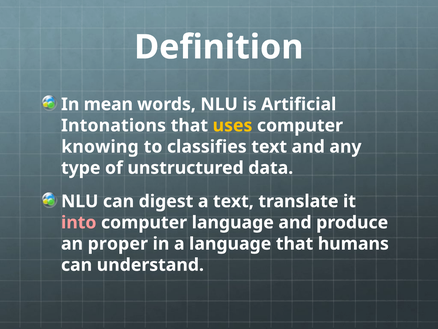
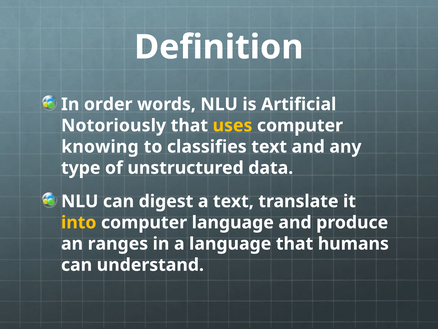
mean: mean -> order (108, 104)
Intonations: Intonations -> Notoriously (114, 125)
into colour: pink -> yellow (79, 222)
proper: proper -> ranges (118, 243)
